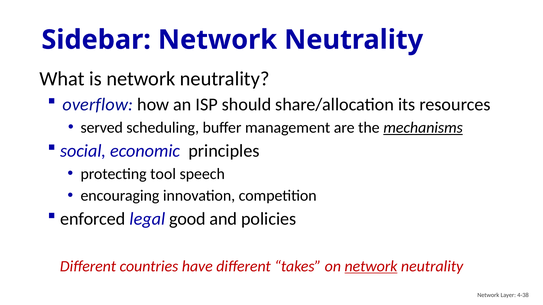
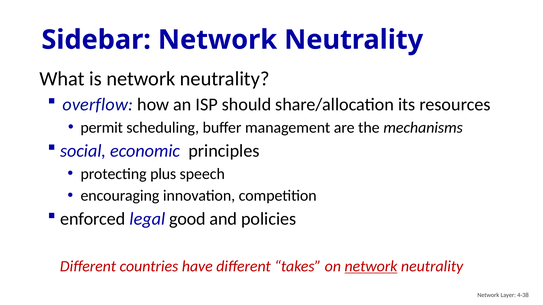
served: served -> permit (102, 128)
mechanisms underline: present -> none (423, 128)
tool: tool -> plus (163, 174)
